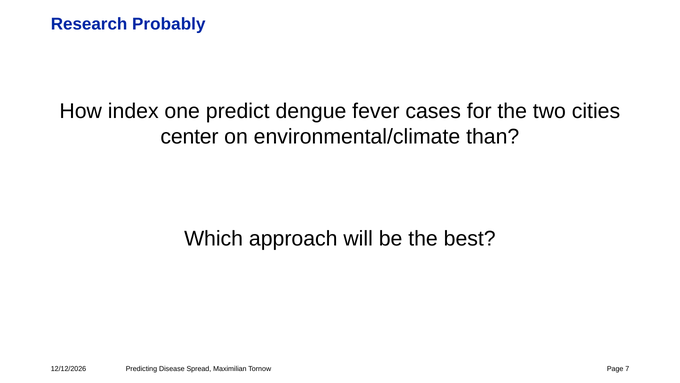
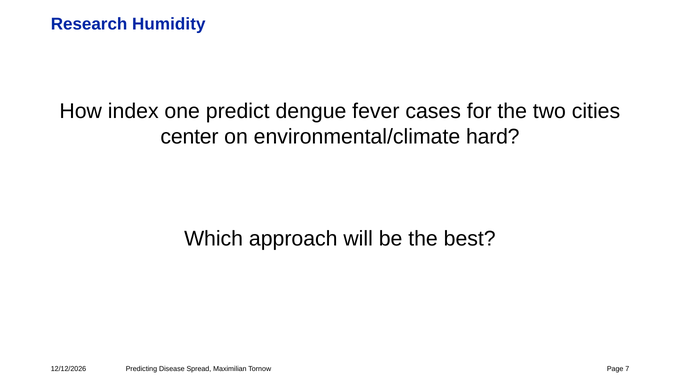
Probably: Probably -> Humidity (169, 24)
than: than -> hard (493, 136)
